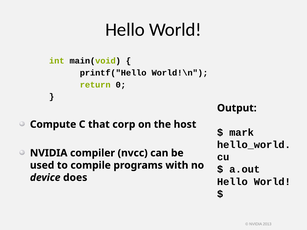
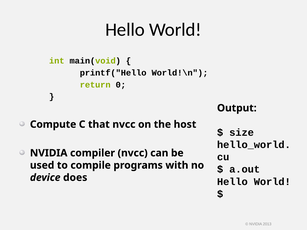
that corp: corp -> nvcc (124, 125)
mark: mark -> size (242, 133)
